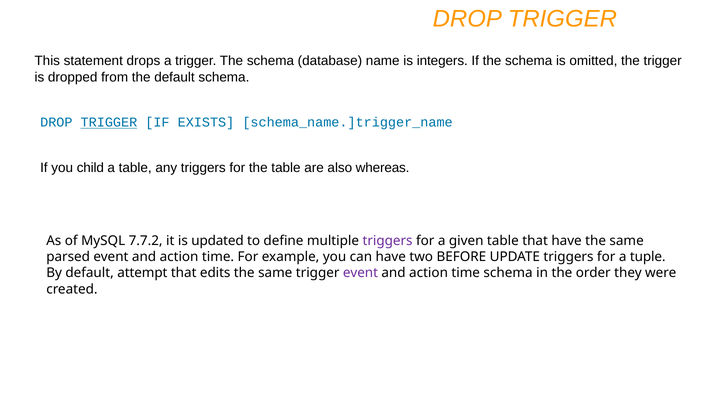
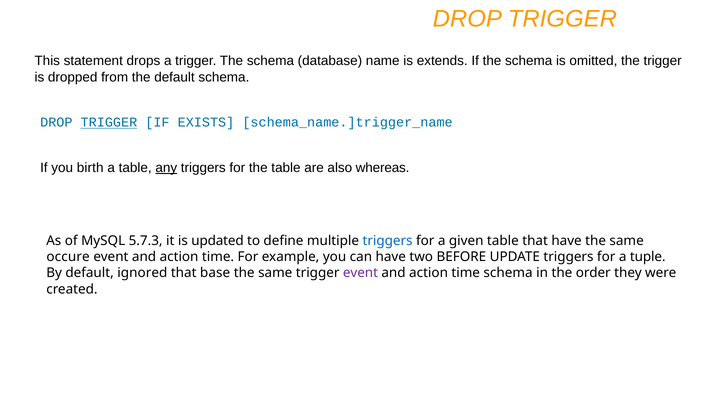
integers: integers -> extends (442, 61)
child: child -> birth (90, 168)
any underline: none -> present (166, 168)
7.7.2: 7.7.2 -> 5.7.3 (146, 241)
triggers colour: purple -> blue (388, 241)
parsed: parsed -> occure (68, 257)
attempt: attempt -> ignored (142, 273)
edits: edits -> base (215, 273)
